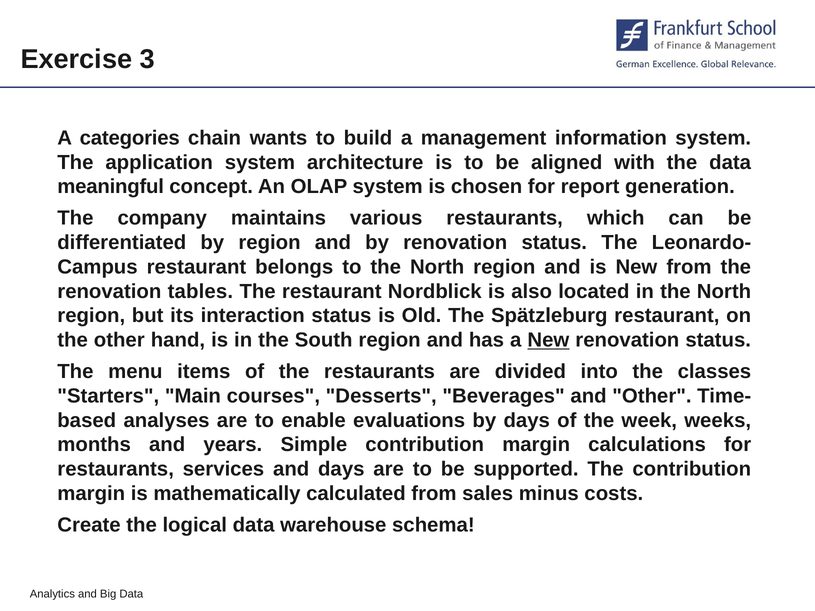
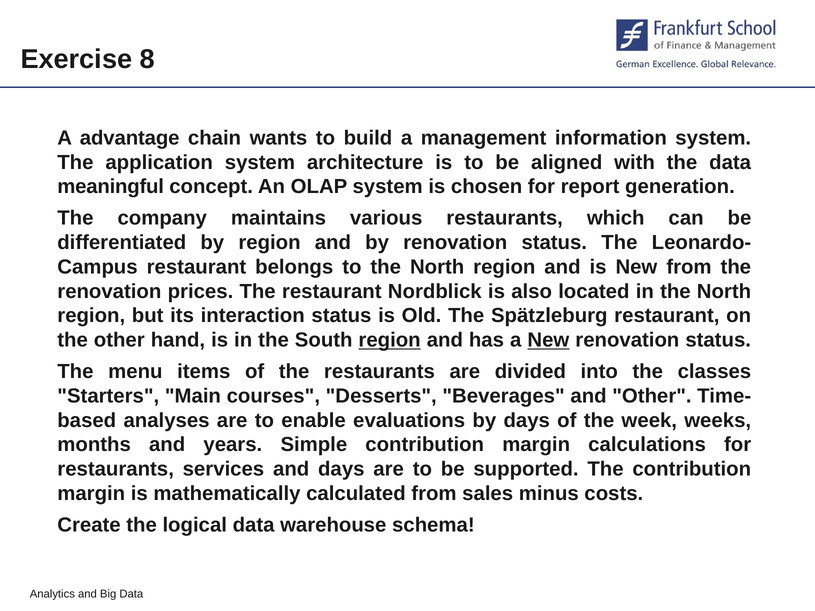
3: 3 -> 8 (147, 59)
categories: categories -> advantage (130, 138)
tables: tables -> prices (200, 291)
region underline: none -> present (390, 340)
